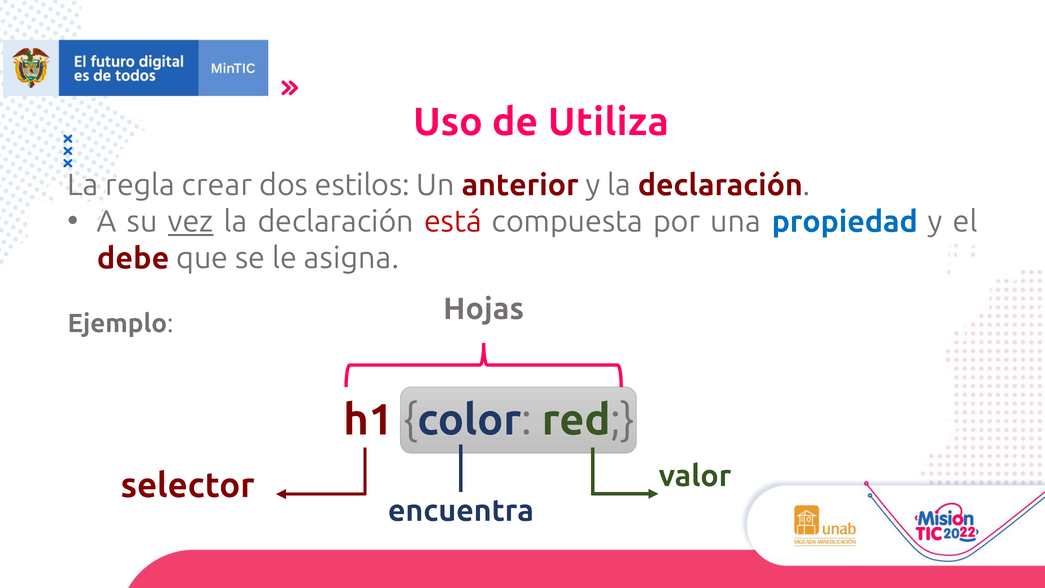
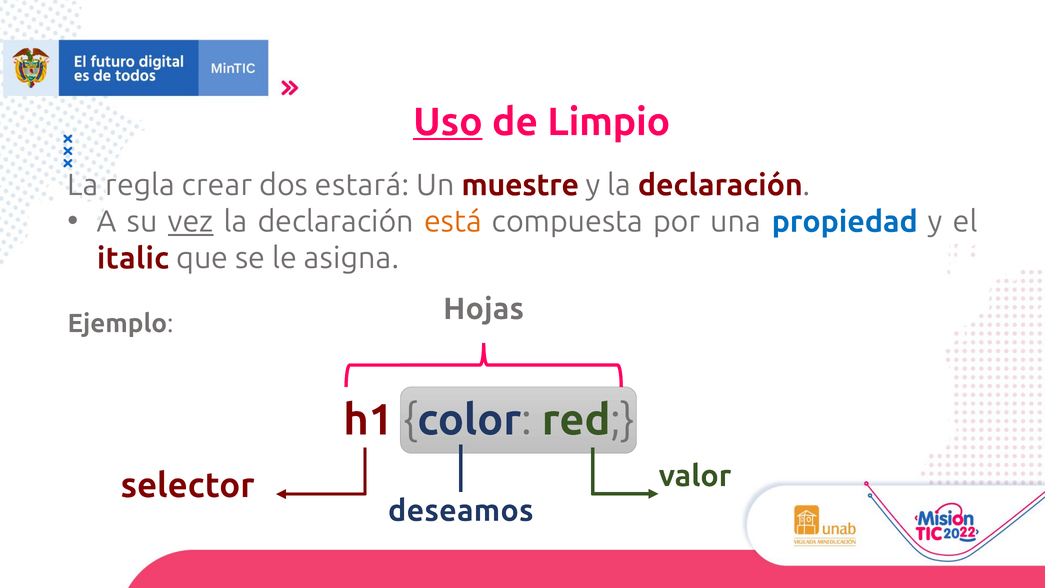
Uso underline: none -> present (448, 122)
Utiliza: Utiliza -> Limpio (609, 122)
estilos: estilos -> estará (362, 185)
anterior: anterior -> muestre (520, 185)
está colour: red -> orange (453, 222)
debe: debe -> italic (133, 258)
encuentra: encuentra -> deseamos (461, 511)
